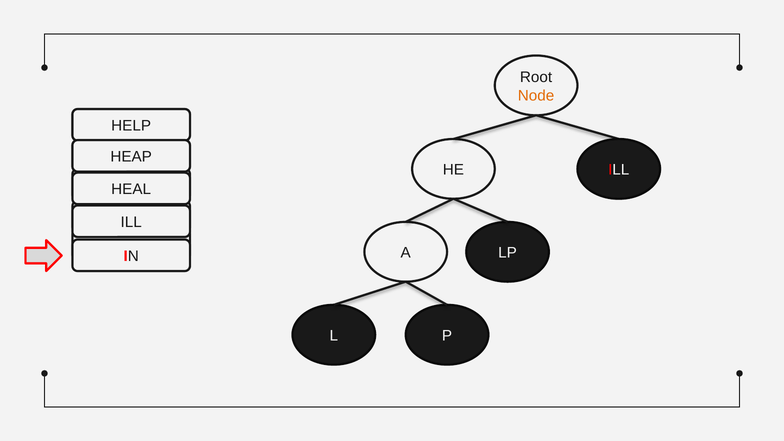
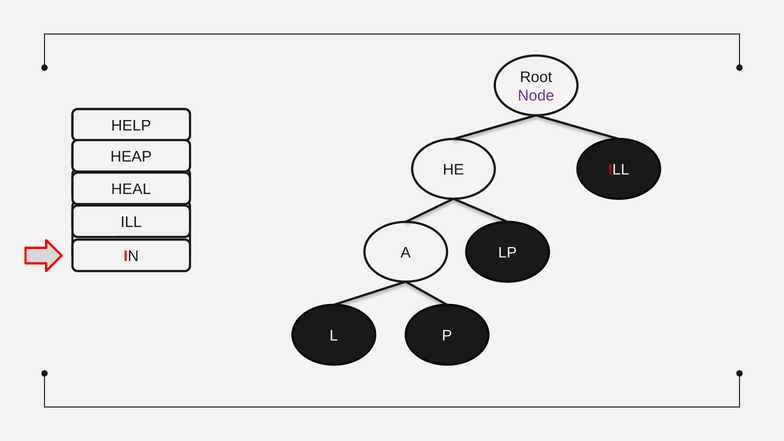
Node colour: orange -> purple (536, 96)
